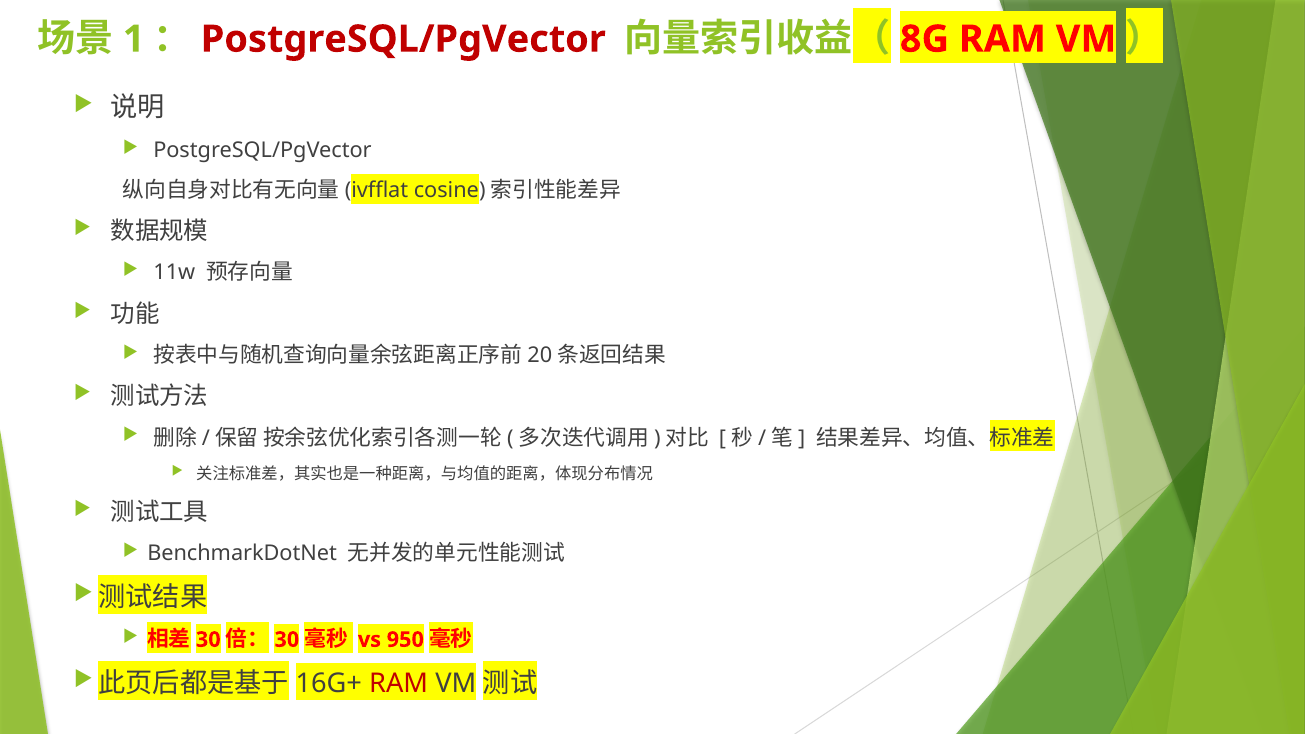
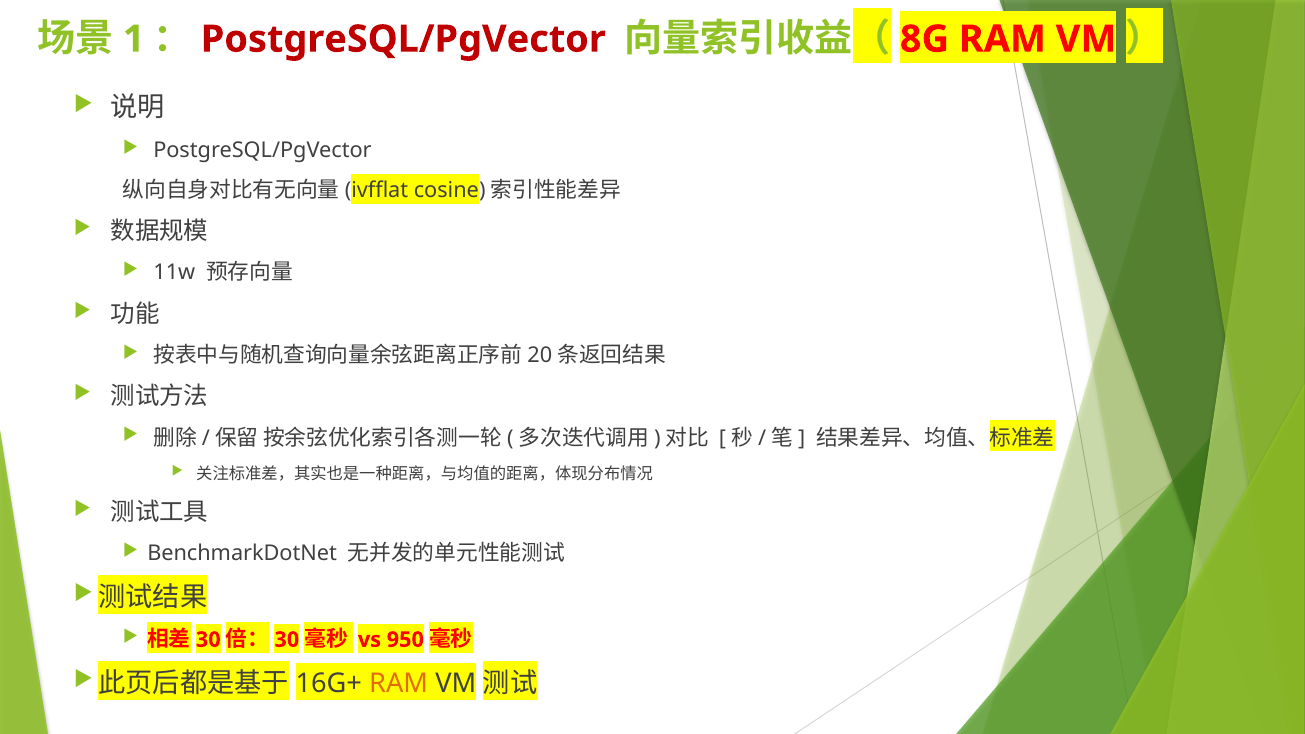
RAM colour: red -> orange (399, 683)
